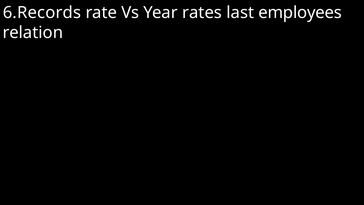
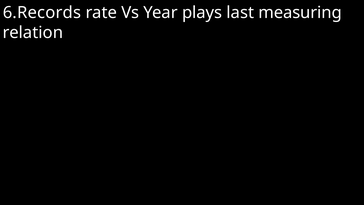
rates: rates -> plays (202, 13)
employees: employees -> measuring (300, 13)
